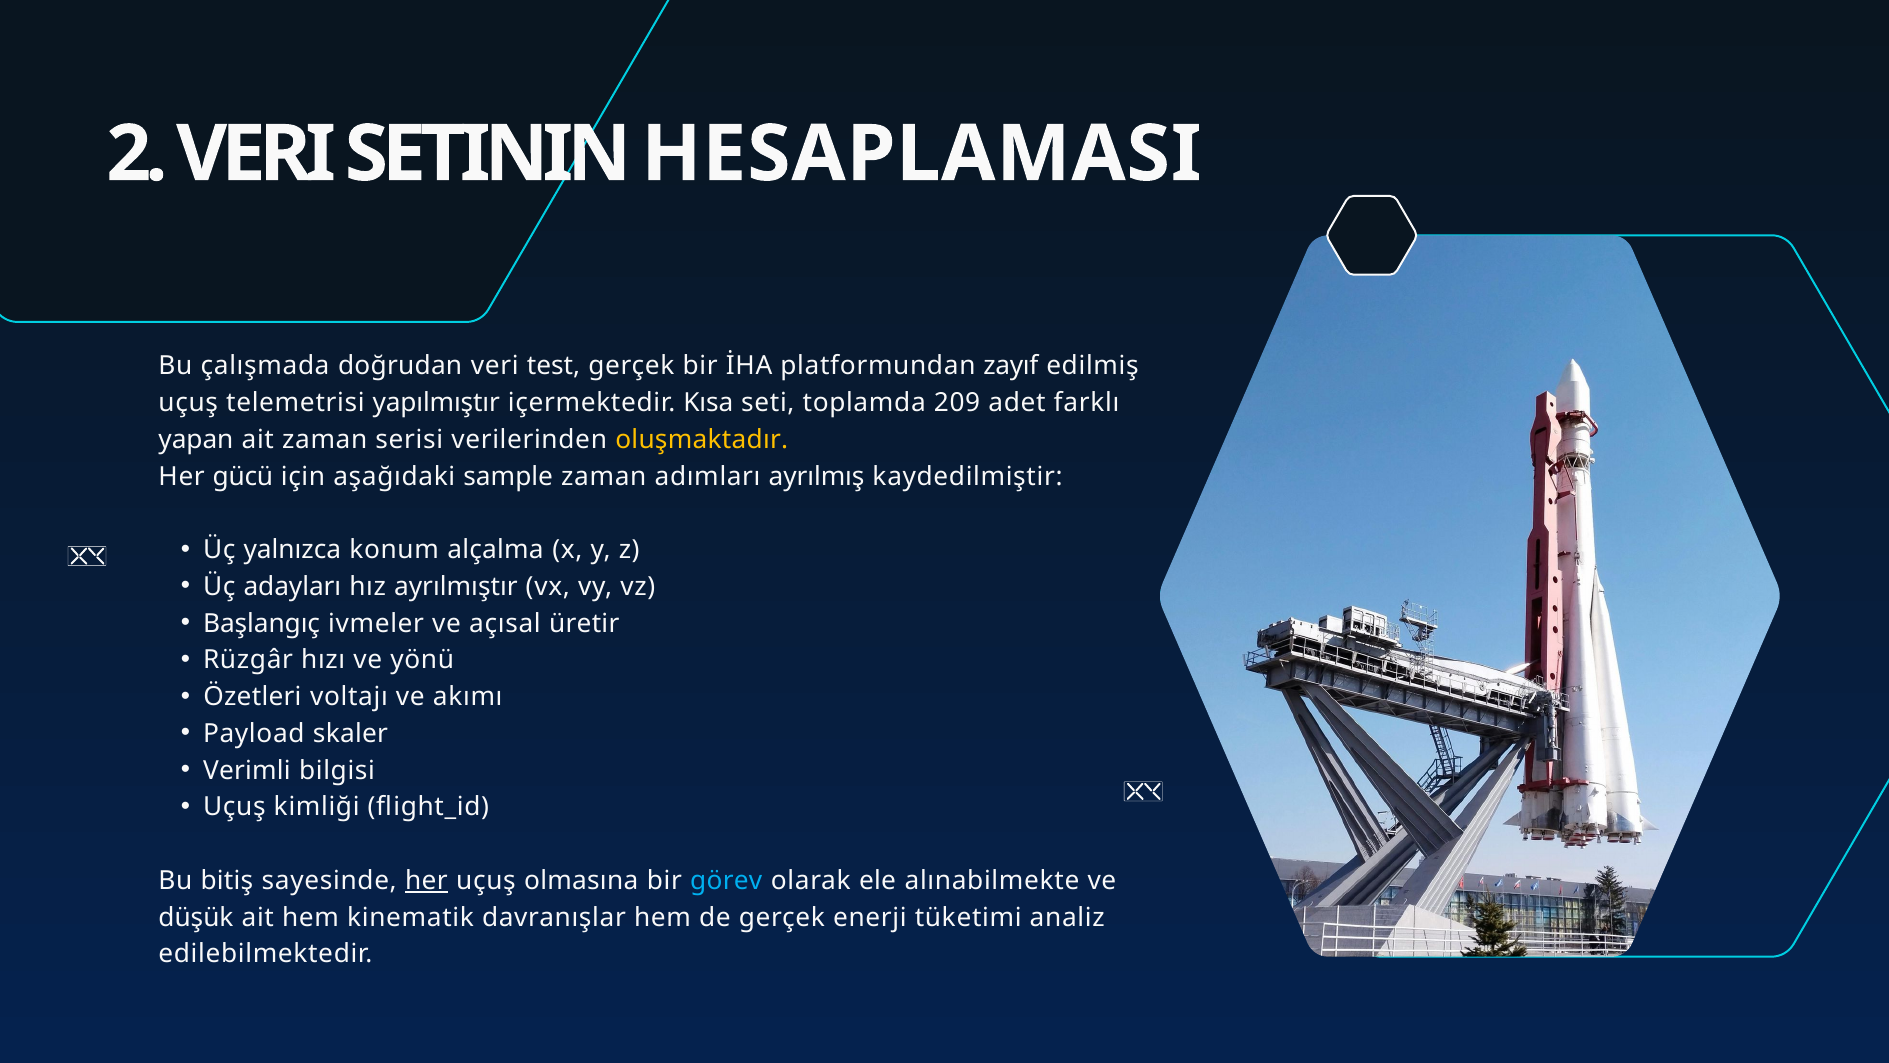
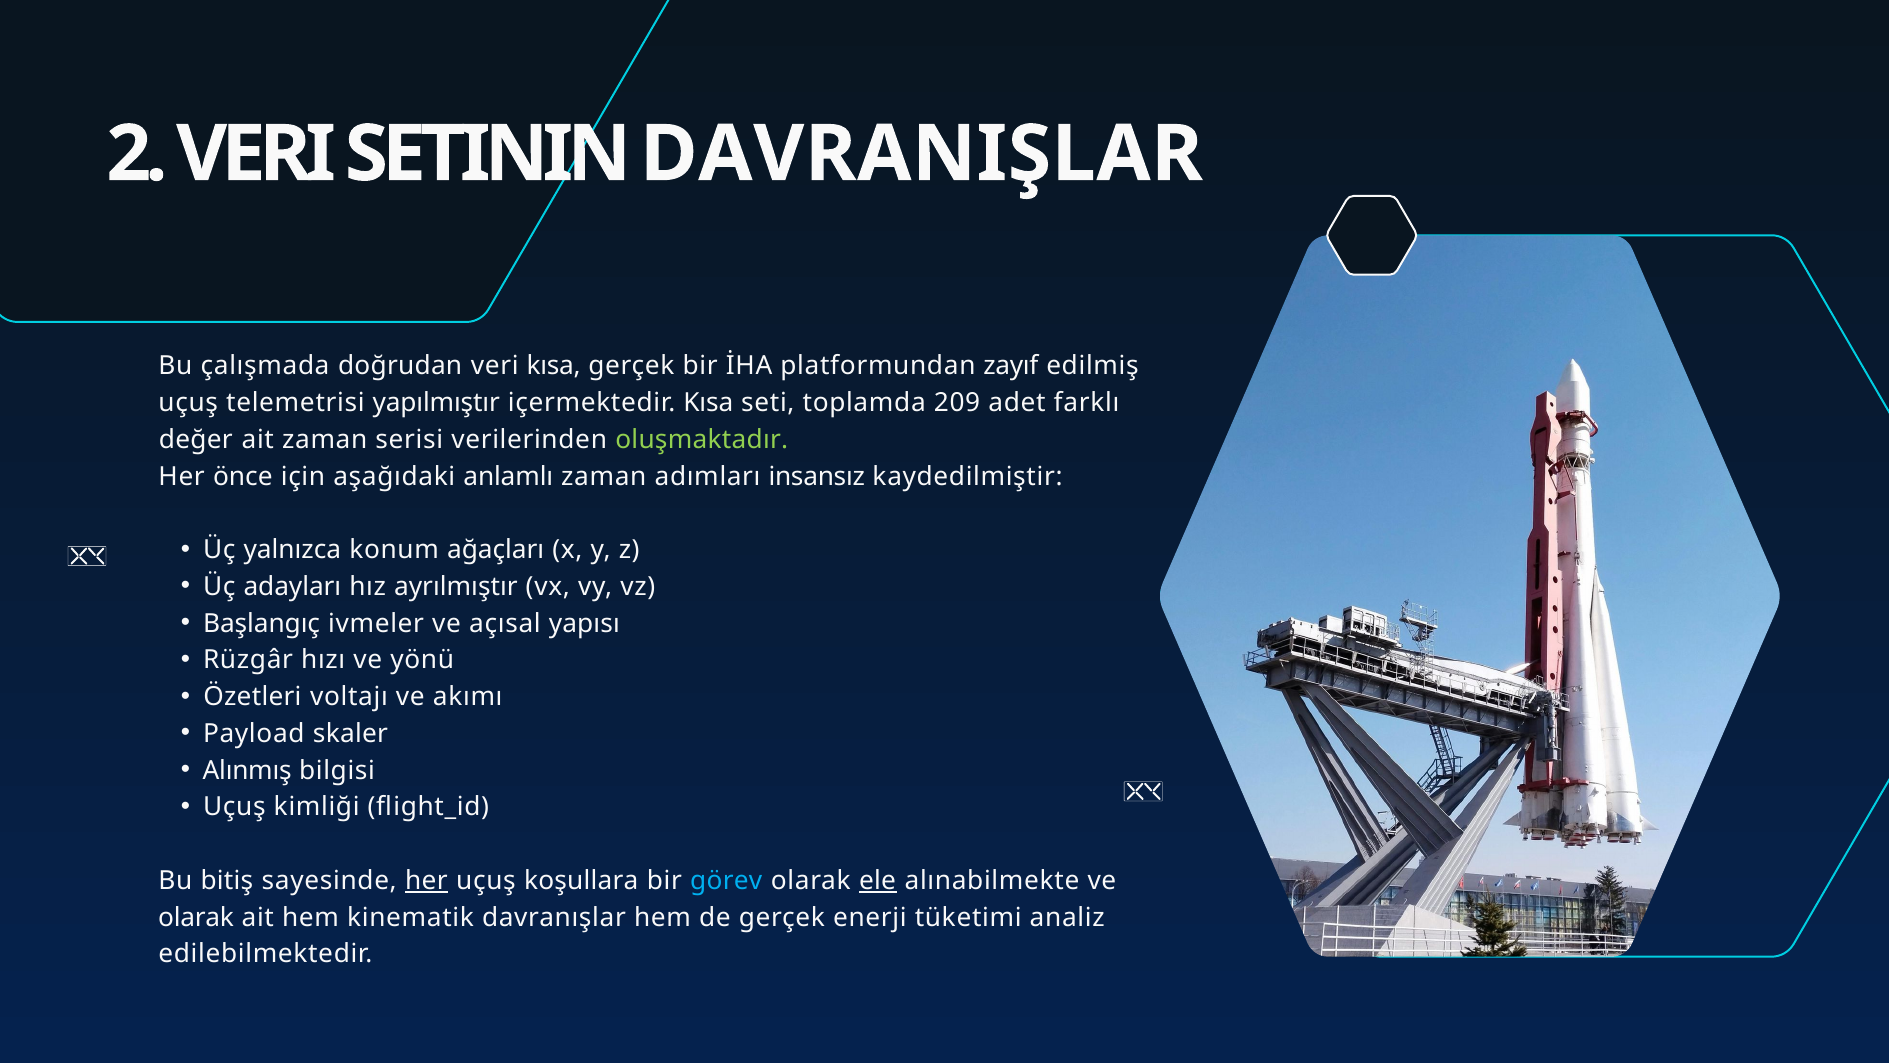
HESAPLAMASI: HESAPLAMASI -> DAVRANIŞLAR (921, 154)
veri test: test -> kısa (554, 366)
yapan: yapan -> değer (196, 439)
oluşmaktadır colour: yellow -> light green (702, 439)
gücü: gücü -> önce (243, 476)
sample: sample -> anlamlı (508, 476)
ayrılmış: ayrılmış -> insansız (817, 476)
alçalma: alçalma -> ağaçları (496, 550)
üretir: üretir -> yapısı (584, 623)
Verimli: Verimli -> Alınmış (247, 770)
olmasına: olmasına -> koşullara (581, 880)
ele underline: none -> present (878, 880)
düşük: düşük -> olarak (196, 917)
